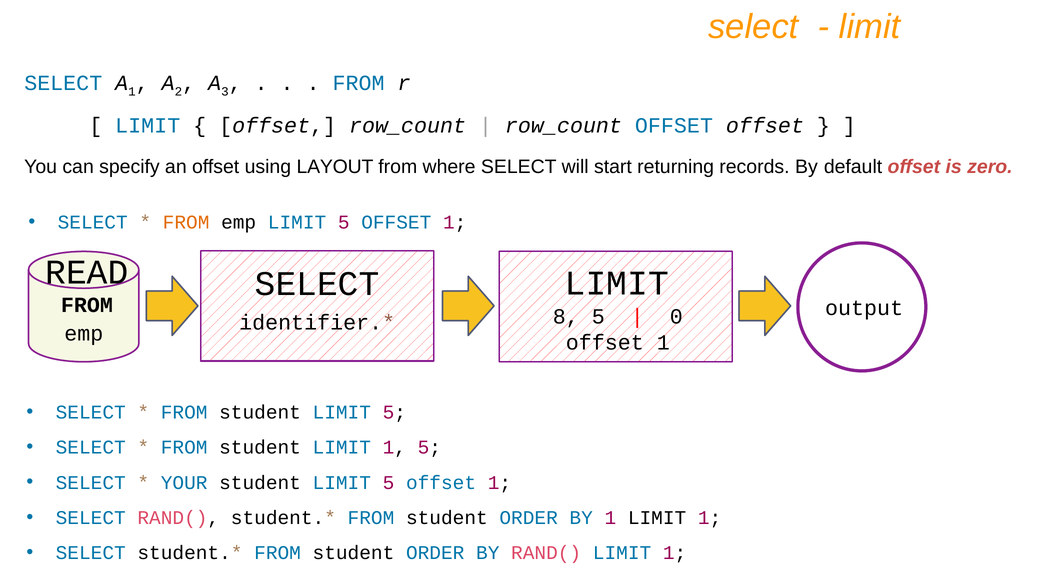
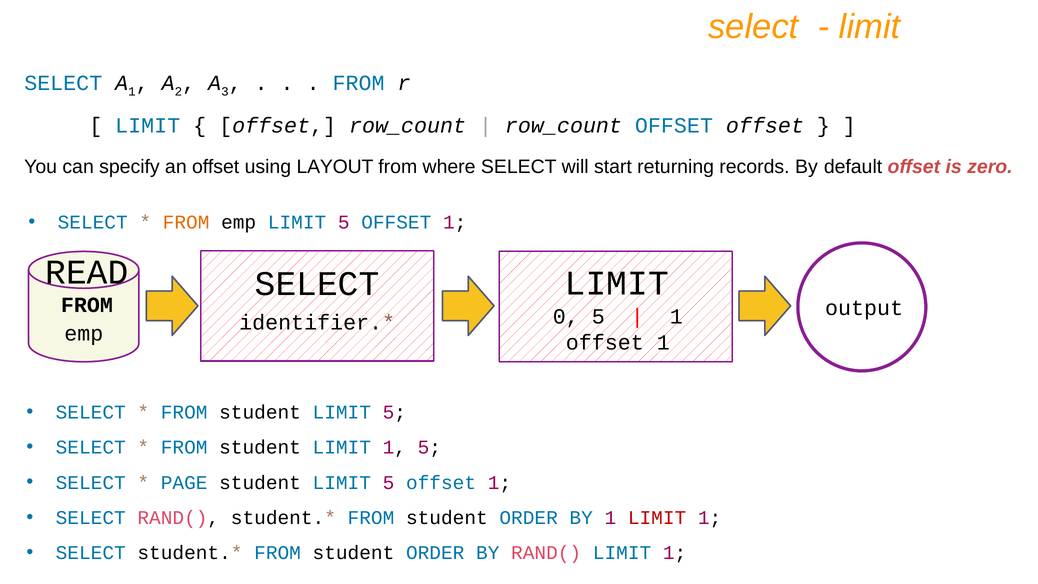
8: 8 -> 0 (566, 317)
0: 0 -> 1 (676, 317)
YOUR: YOUR -> PAGE (184, 482)
LIMIT colour: black -> red (657, 518)
